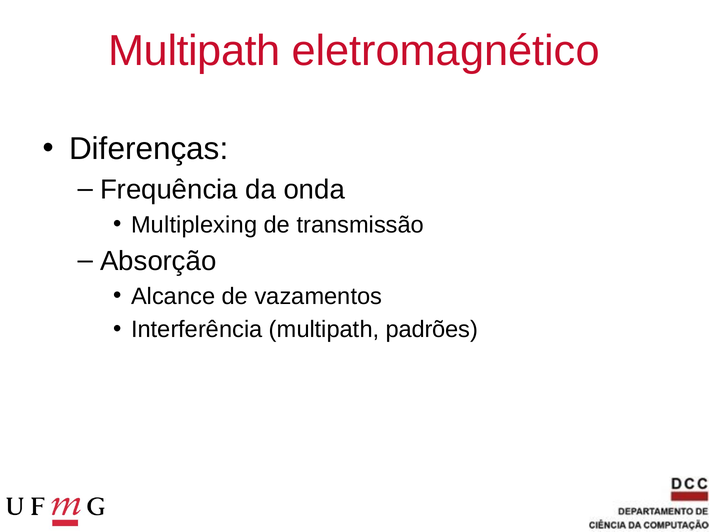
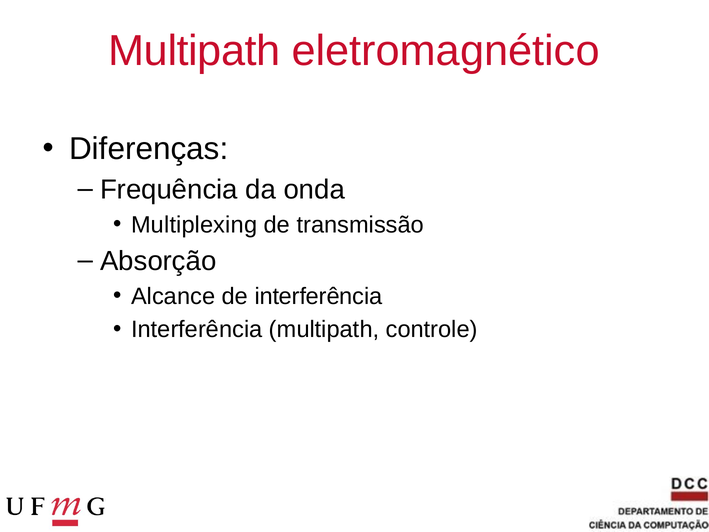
de vazamentos: vazamentos -> interferência (318, 296)
padrões: padrões -> controle (432, 329)
